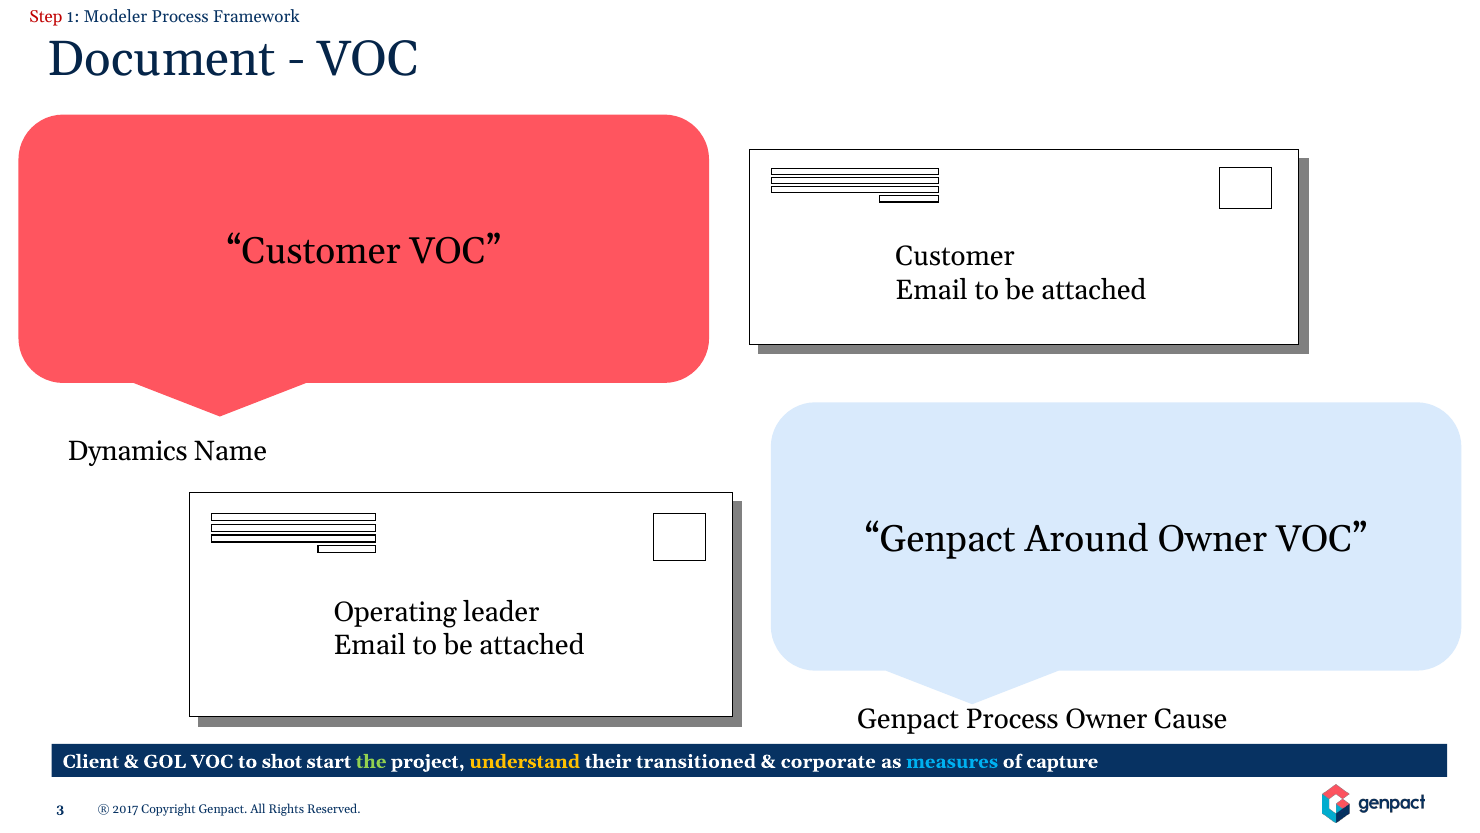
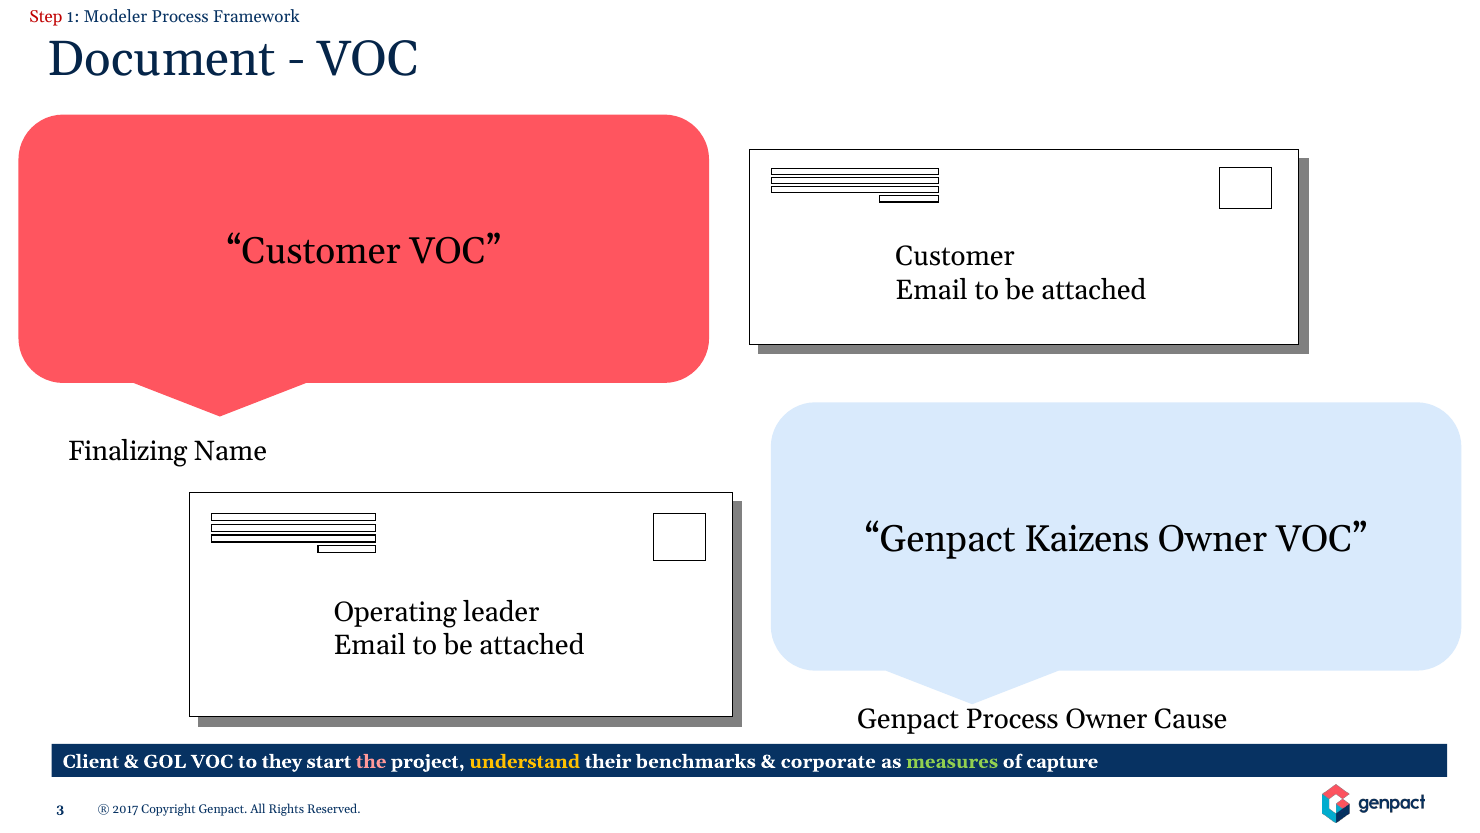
Dynamics: Dynamics -> Finalizing (128, 451)
Around: Around -> Kaizens (1087, 539)
shot: shot -> they (282, 761)
the colour: light green -> pink (371, 761)
transitioned: transitioned -> benchmarks (696, 761)
measures colour: light blue -> light green (952, 761)
